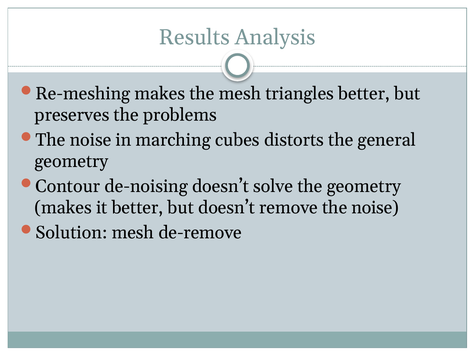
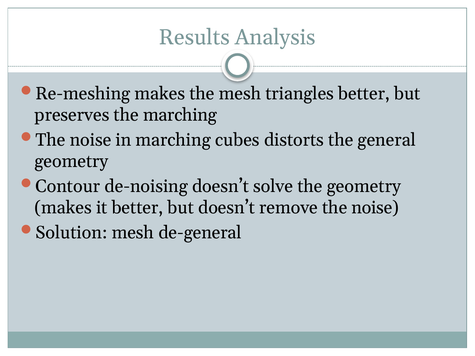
the problems: problems -> marching (180, 115)
de-remove: de-remove -> de-general (200, 233)
